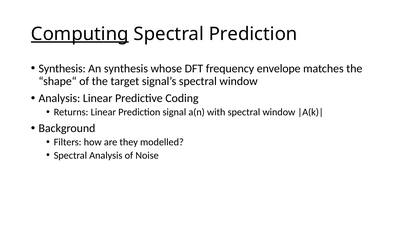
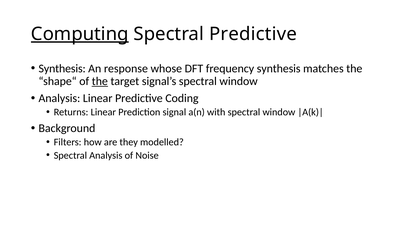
Spectral Prediction: Prediction -> Predictive (253, 34)
An synthesis: synthesis -> response (126, 69)
frequency envelope: envelope -> synthesis (279, 69)
the underline: none -> present (100, 81)
